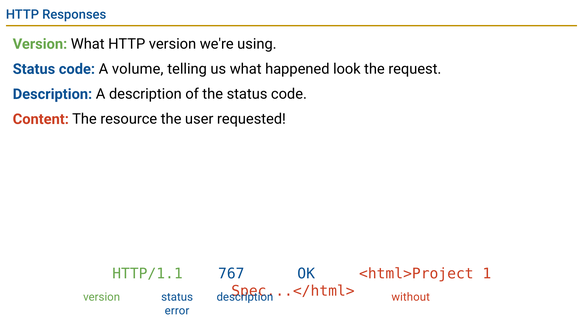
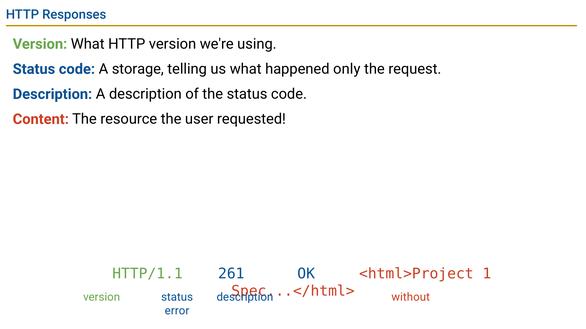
volume: volume -> storage (138, 69)
look: look -> only (347, 69)
767: 767 -> 261 (231, 274)
